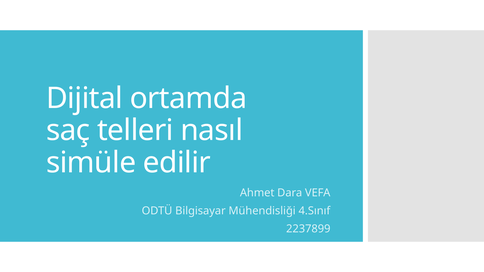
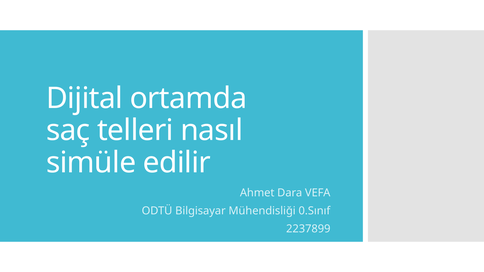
4.Sınıf: 4.Sınıf -> 0.Sınıf (314, 211)
